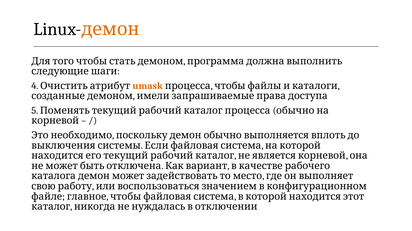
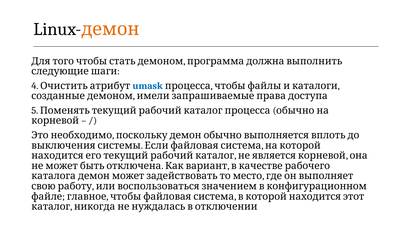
umask colour: orange -> blue (148, 86)
